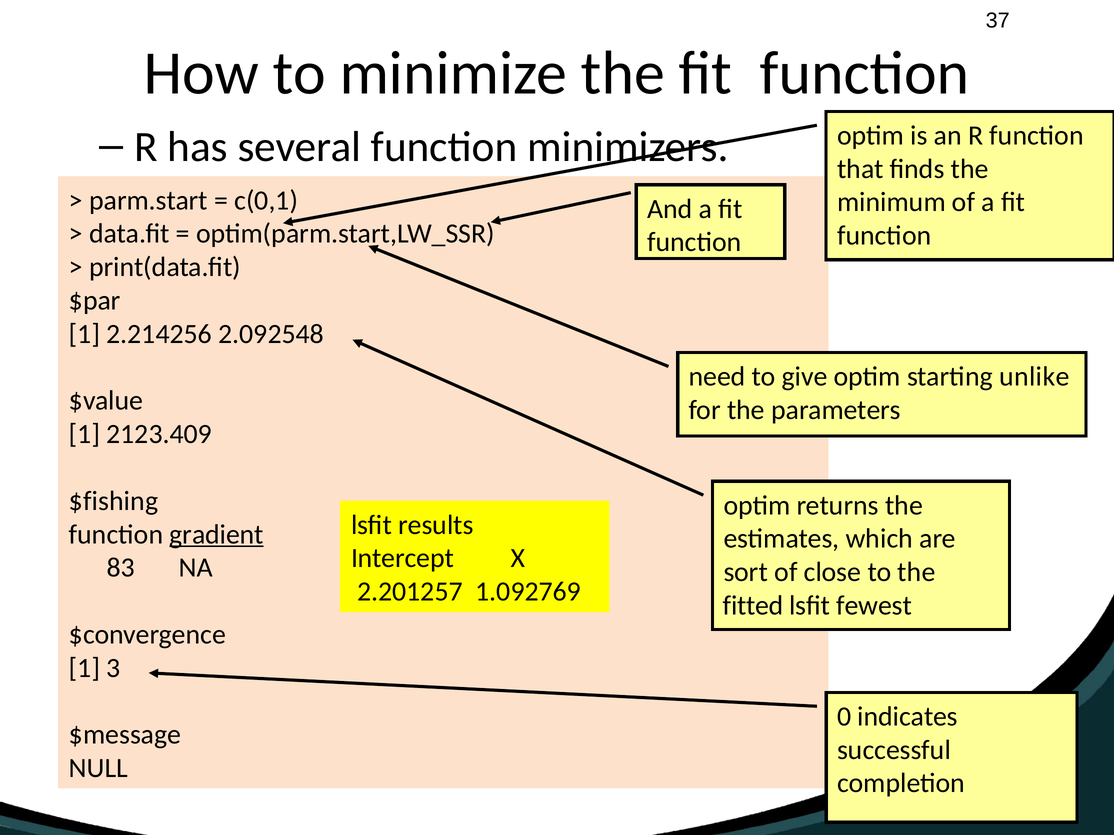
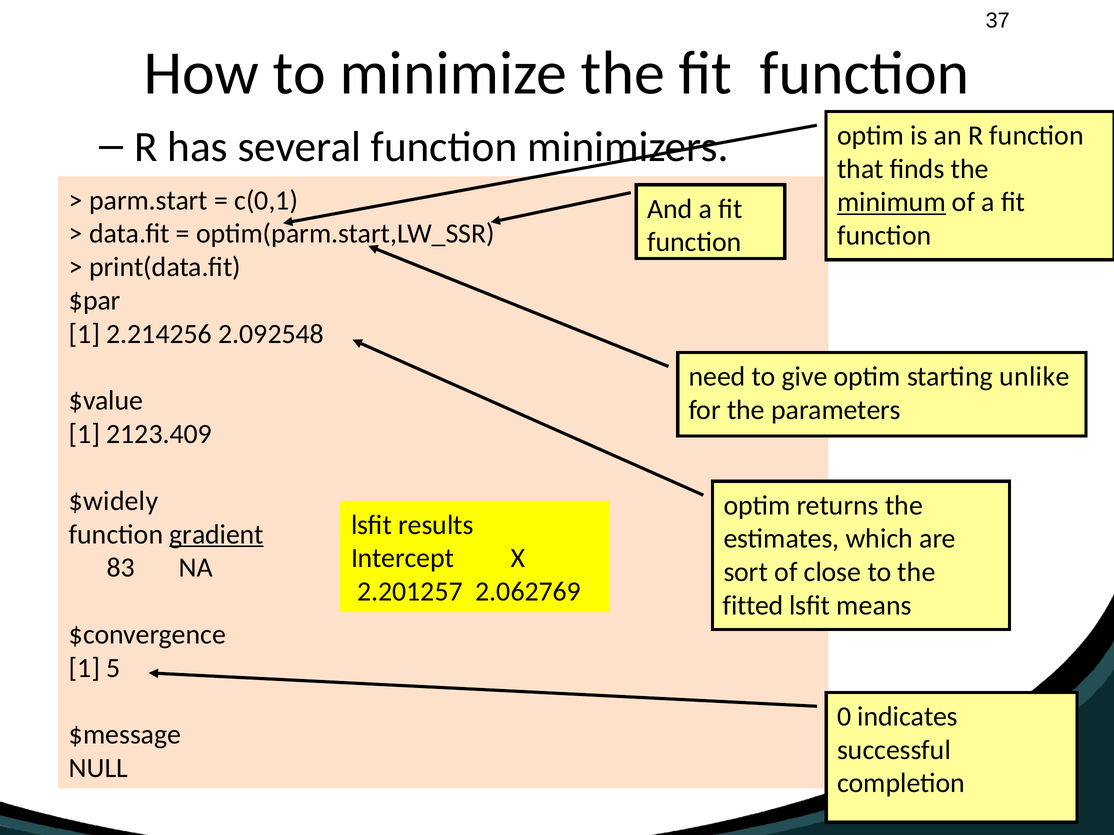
minimum underline: none -> present (891, 202)
$fishing: $fishing -> $widely (114, 501)
1.092769: 1.092769 -> 2.062769 (528, 592)
fewest: fewest -> means (874, 606)
3: 3 -> 5 (113, 668)
